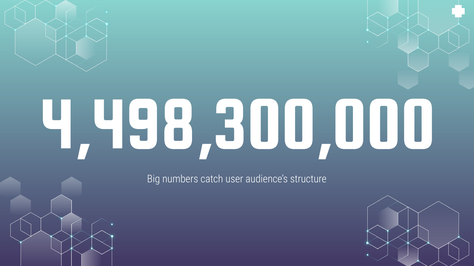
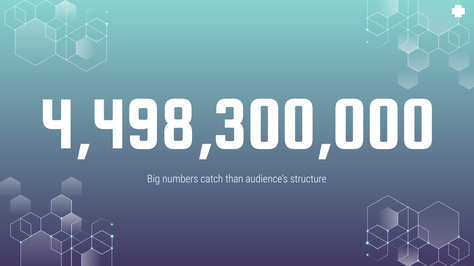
user: user -> than (234, 180)
